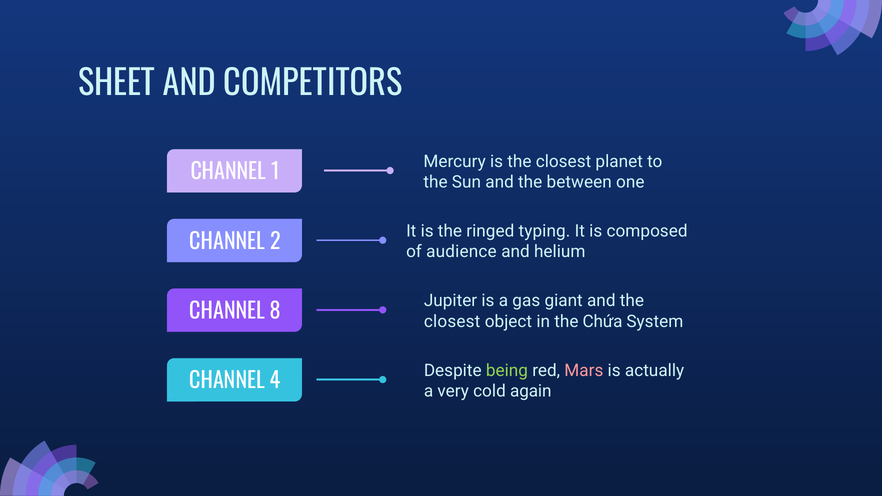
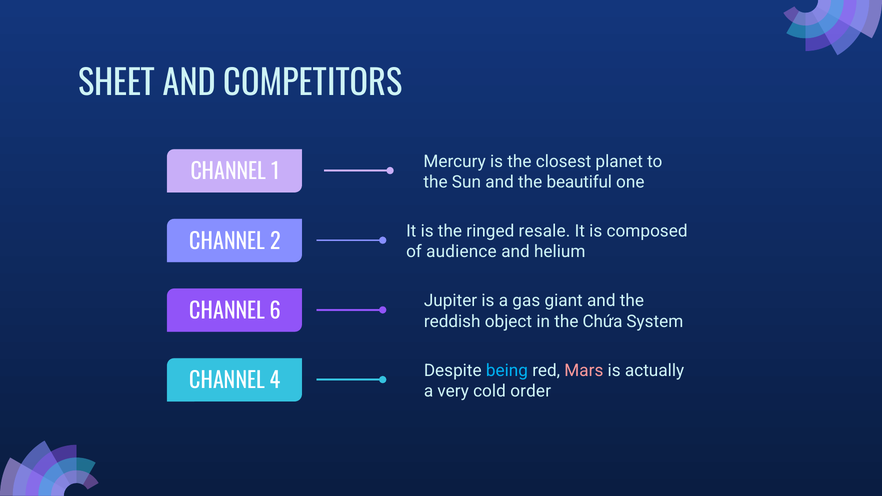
between: between -> beautiful (579, 182)
typing: typing -> resale (544, 231)
8: 8 -> 6 (275, 312)
closest: closest -> reddish (452, 321)
being colour: light green -> light blue (507, 371)
again: again -> order (531, 391)
